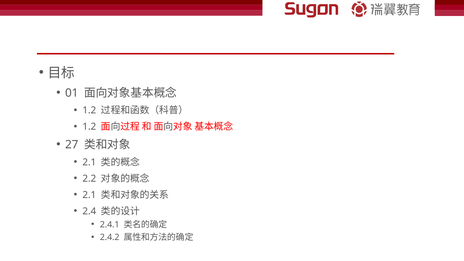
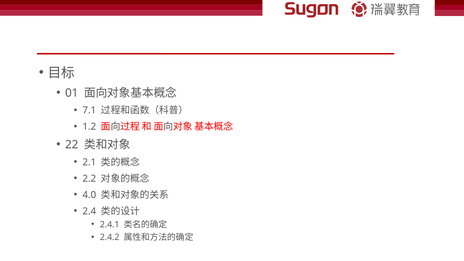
1.2: 1.2 -> 7.1 (89, 110)
27: 27 -> 22 (72, 145)
2.1: 2.1 -> 4.0 (89, 195)
